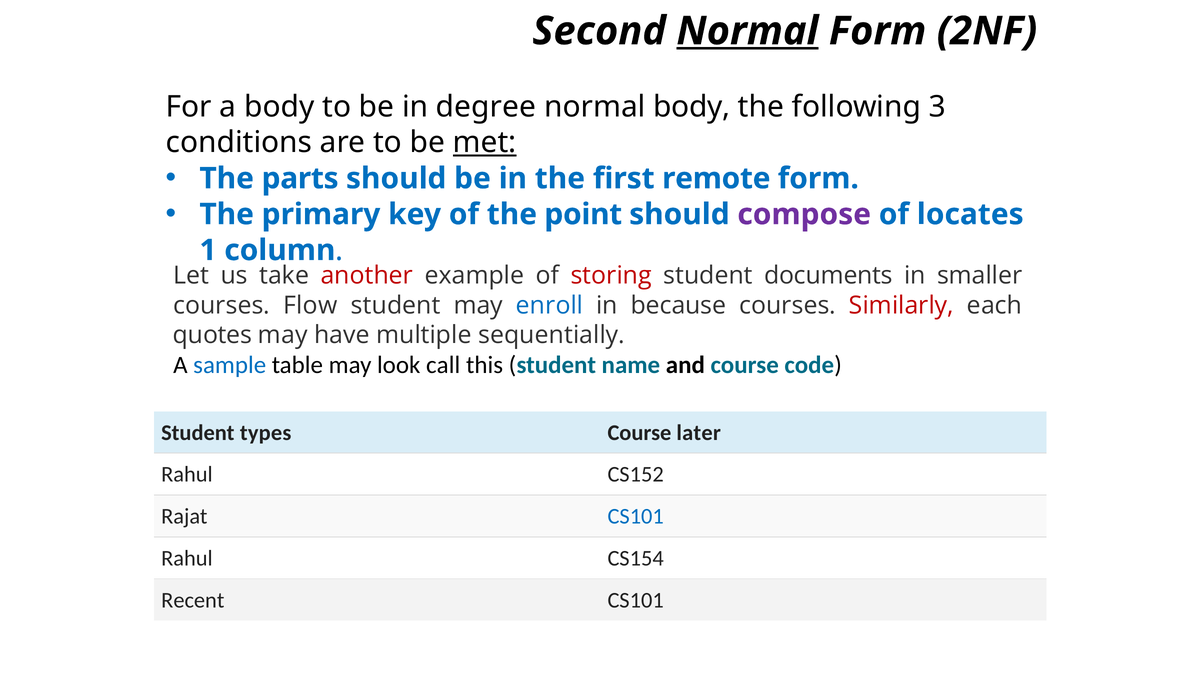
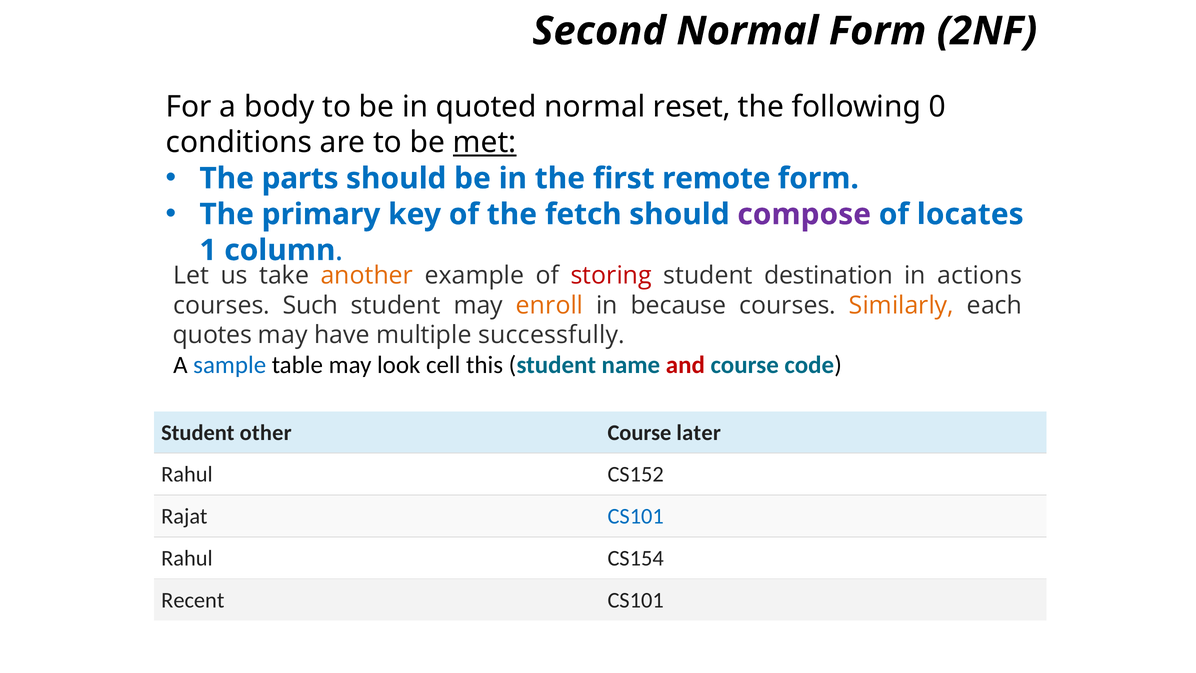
Normal underline: present -> none (747, 31)
degree: degree -> quoted (486, 107)
normal body: body -> reset (692, 107)
3: 3 -> 0 (937, 107)
point: point -> fetch (583, 214)
another colour: red -> orange (367, 275)
documents: documents -> destination (829, 275)
smaller: smaller -> actions (980, 275)
Flow: Flow -> Such (311, 305)
enroll colour: blue -> orange (550, 305)
Similarly colour: red -> orange (901, 305)
sequentially: sequentially -> successfully (551, 335)
call: call -> cell (443, 365)
and colour: black -> red (685, 365)
types: types -> other (266, 433)
